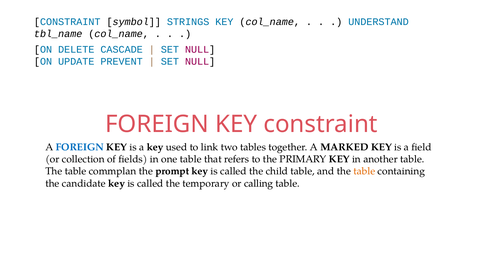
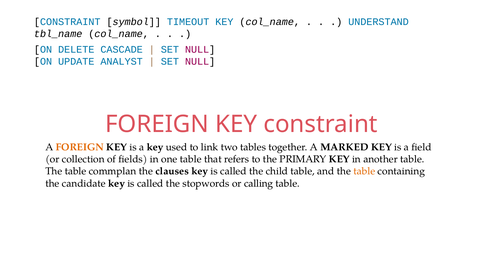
STRINGS: STRINGS -> TIMEOUT (188, 22)
PREVENT: PREVENT -> ANALYST (122, 62)
FOREIGN colour: blue -> orange (80, 147)
prompt: prompt -> clauses (172, 171)
temporary: temporary -> stopwords (206, 183)
